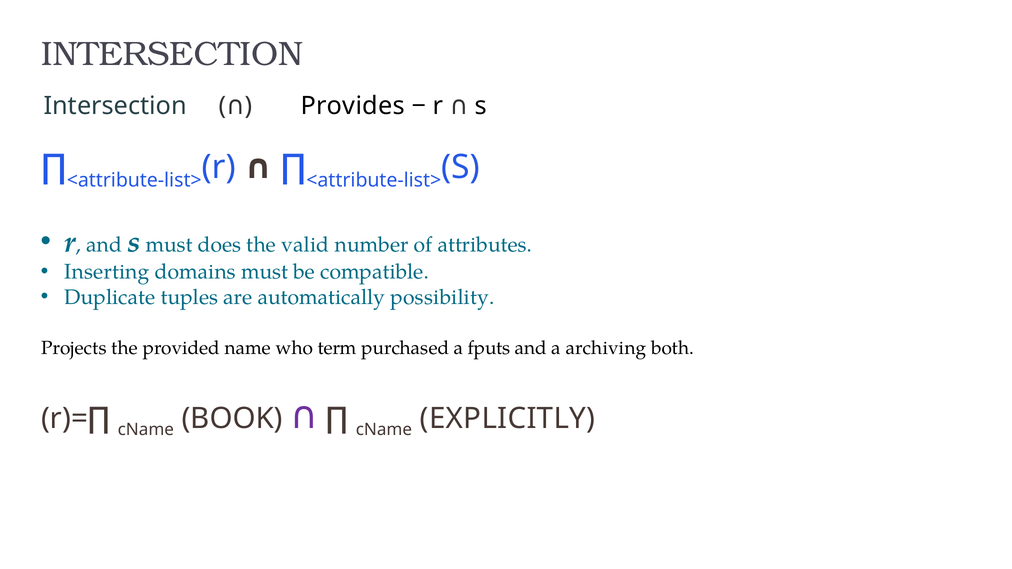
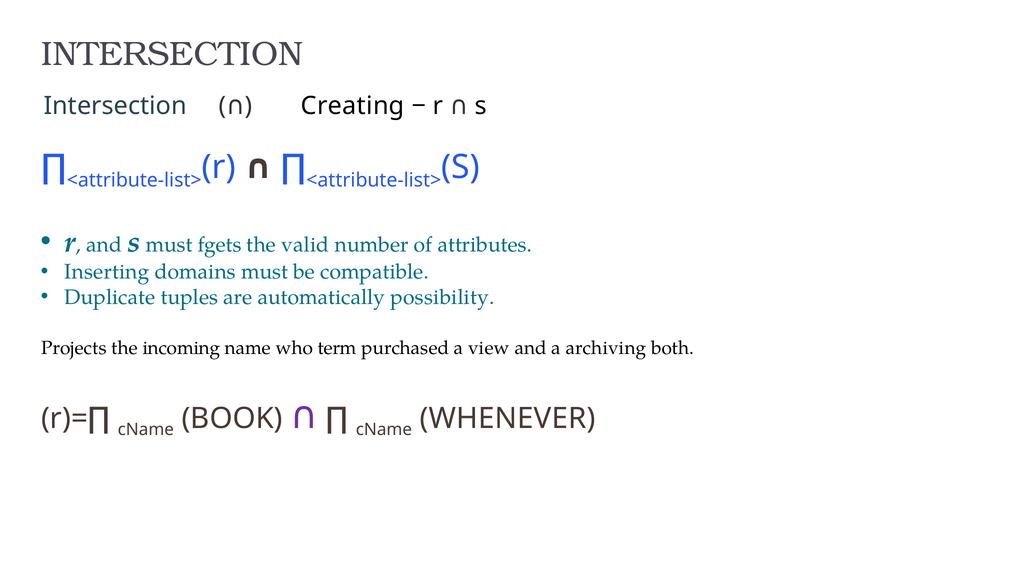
Provides: Provides -> Creating (353, 106)
does: does -> fgets (220, 245)
provided: provided -> incoming (181, 348)
fputs: fputs -> view (489, 348)
EXPLICITLY: EXPLICITLY -> WHENEVER (508, 419)
